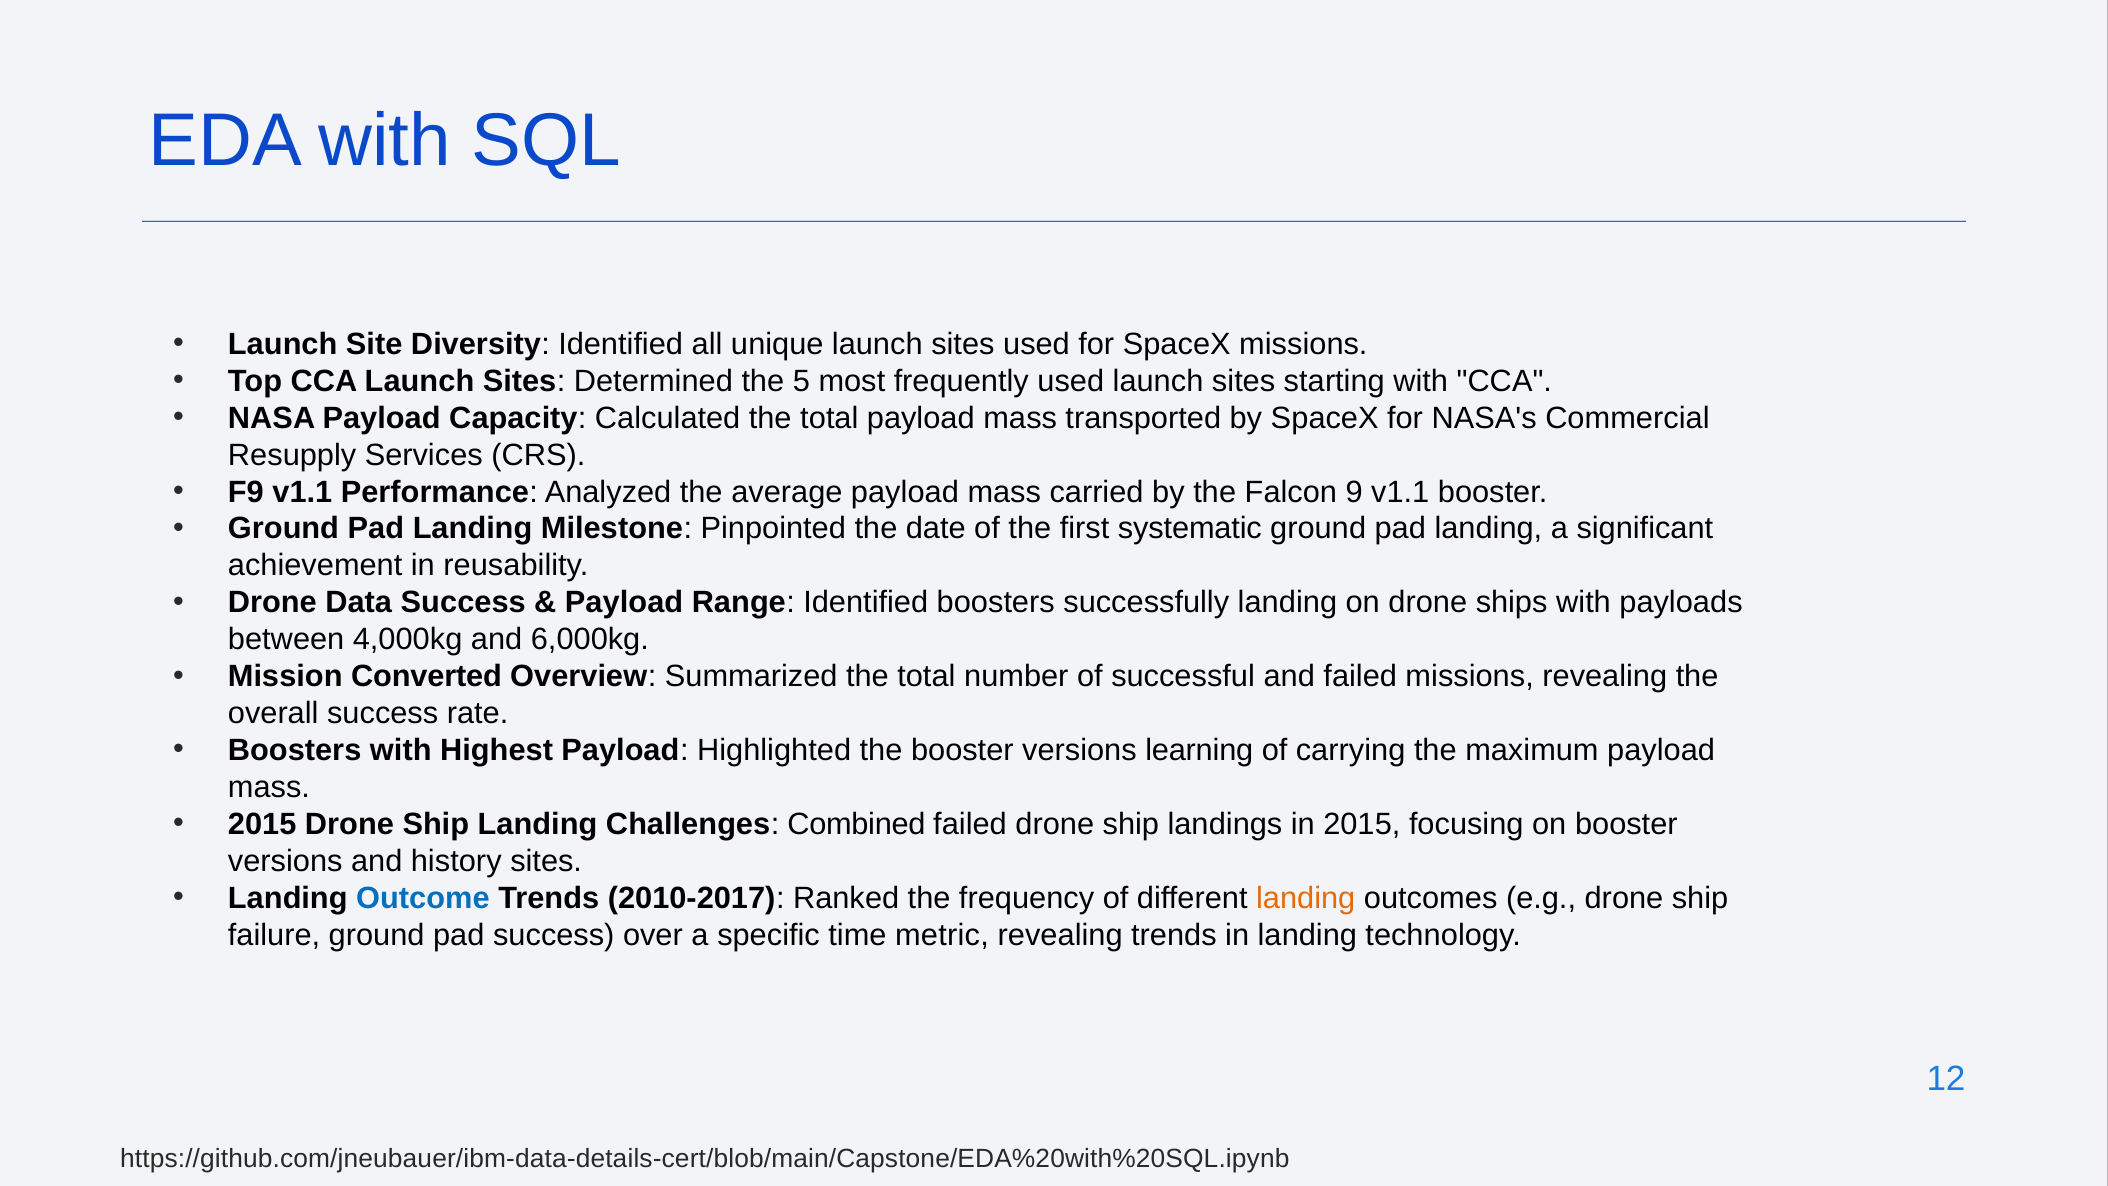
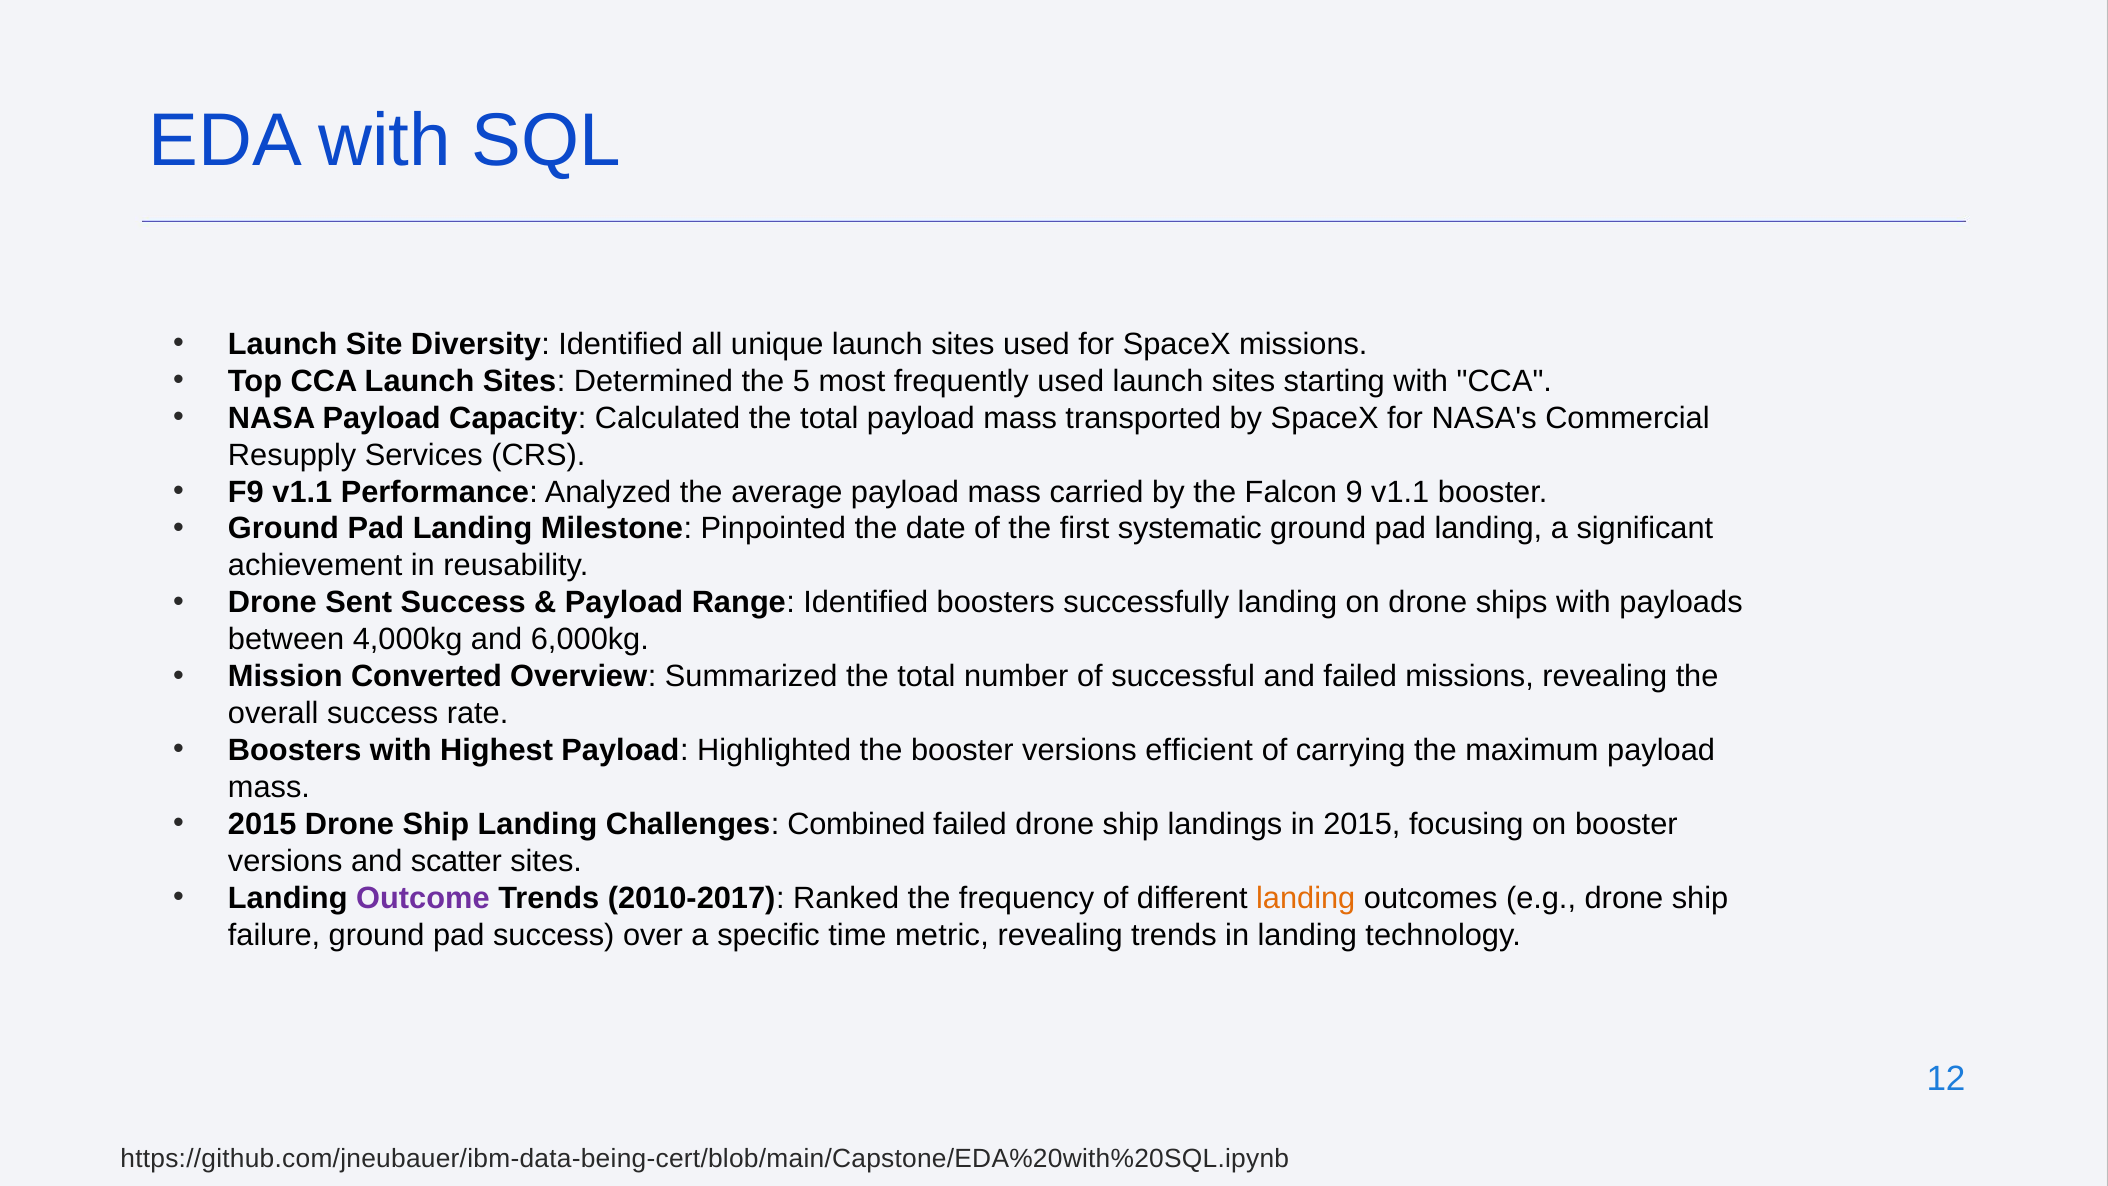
Data: Data -> Sent (359, 603)
learning: learning -> efficient (1199, 750)
history: history -> scatter (456, 861)
Outcome colour: blue -> purple (423, 898)
https://github.com/jneubauer/ibm-data-details-cert/blob/main/Capstone/EDA%20with%20SQL.ipynb: https://github.com/jneubauer/ibm-data-details-cert/blob/main/Capstone/EDA%20with%20SQL.ipynb -> https://github.com/jneubauer/ibm-data-being-cert/blob/main/Capstone/EDA%20with%20SQL.ipynb (705, 1159)
